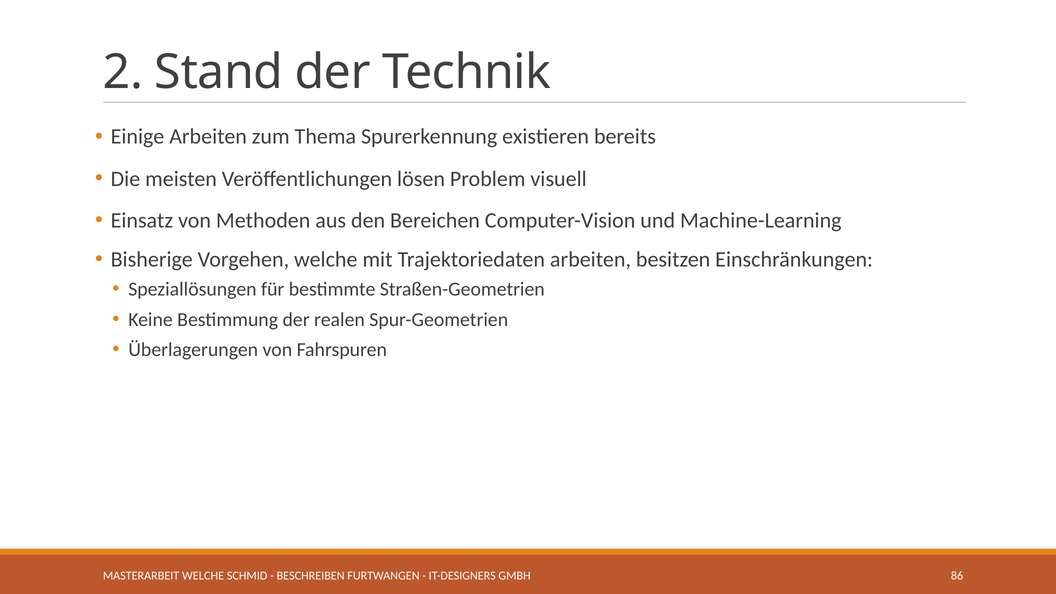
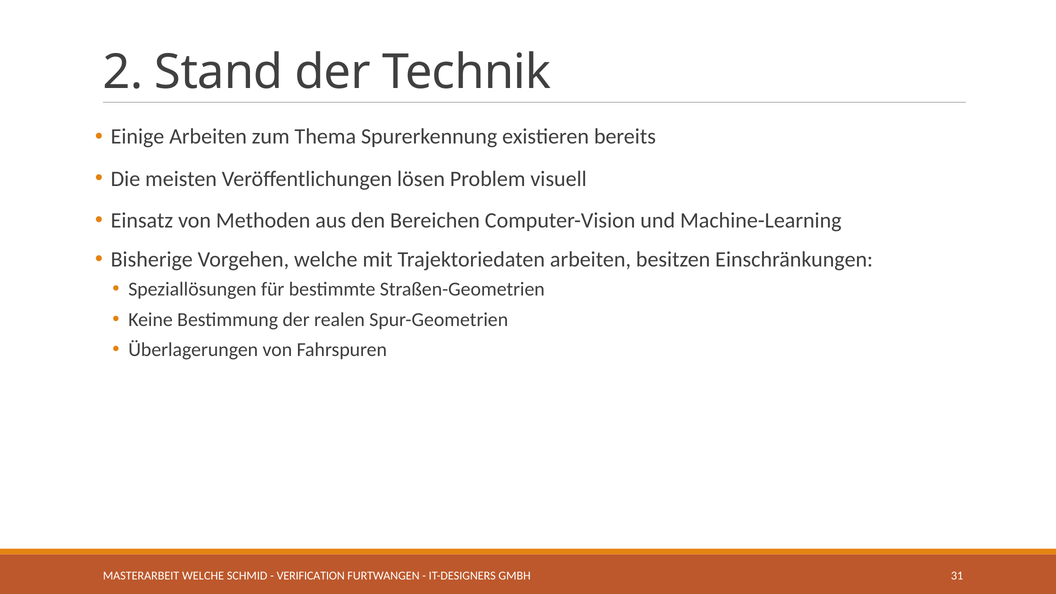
BESCHREIBEN: BESCHREIBEN -> VERIFICATION (311, 576)
86: 86 -> 31 (957, 576)
